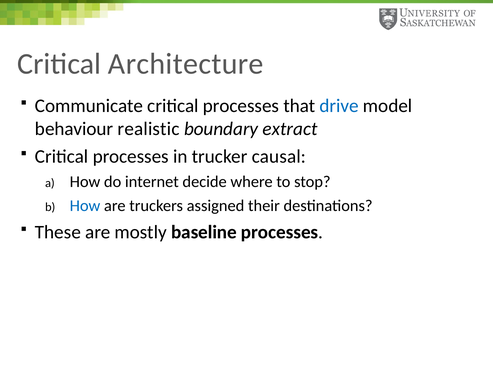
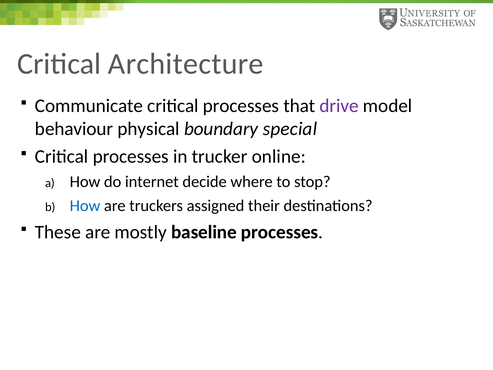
drive colour: blue -> purple (339, 106)
realistic: realistic -> physical (149, 129)
extract: extract -> special (290, 129)
causal: causal -> online (279, 156)
